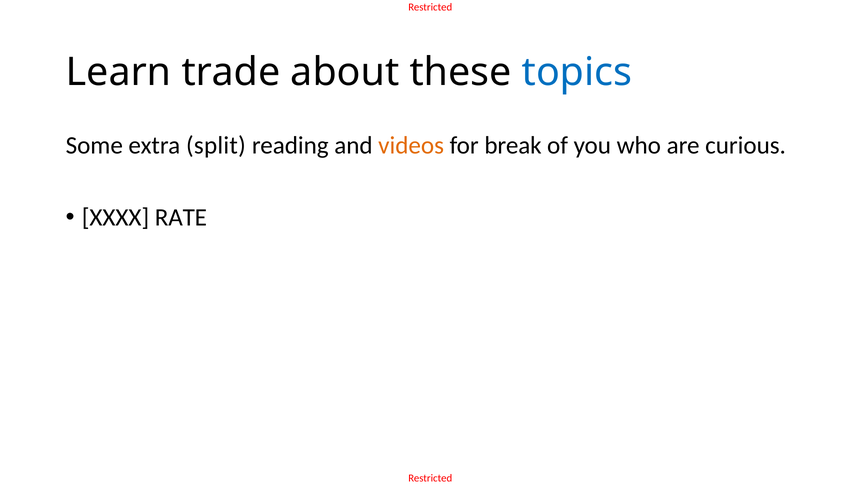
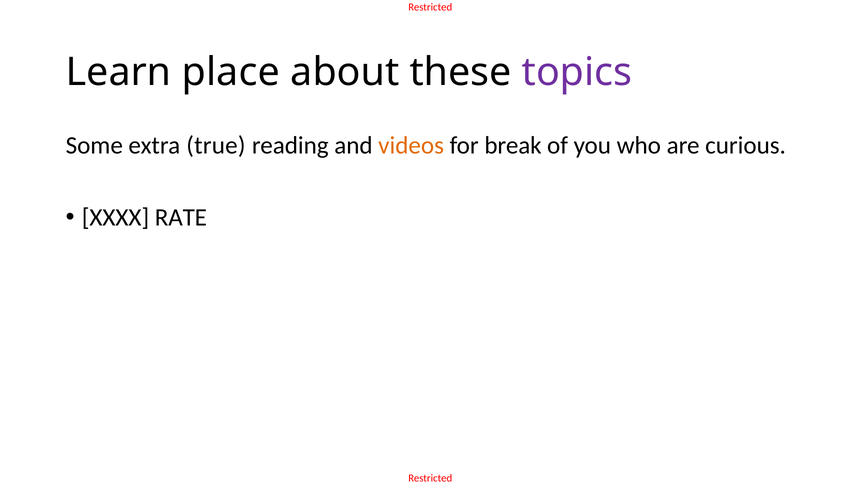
trade: trade -> place (231, 72)
topics colour: blue -> purple (577, 72)
split: split -> true (216, 146)
